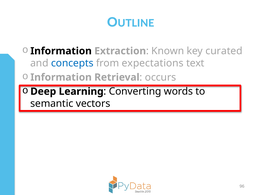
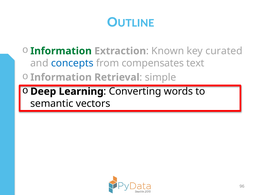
Information colour: black -> green (61, 51)
expectations: expectations -> compensates (153, 63)
occurs: occurs -> simple (161, 77)
